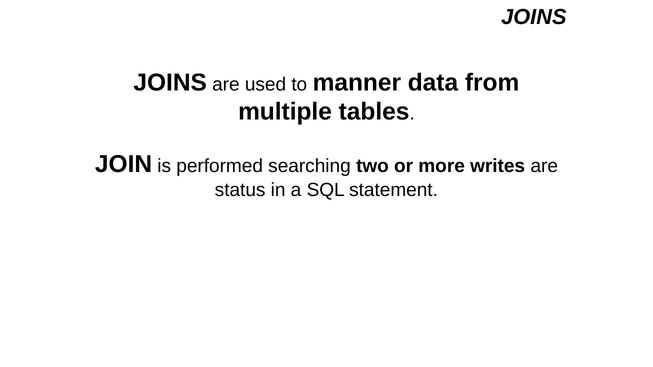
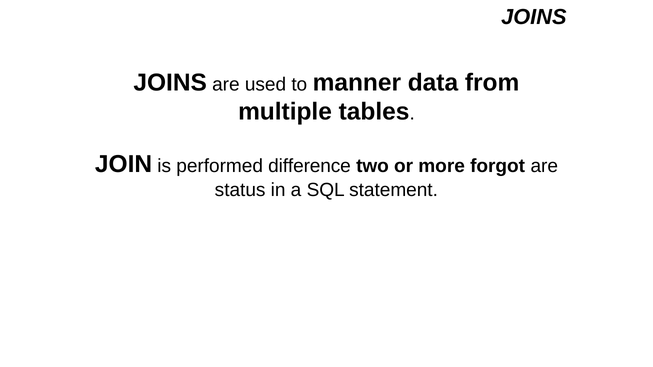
searching: searching -> difference (310, 166)
writes: writes -> forgot (498, 166)
